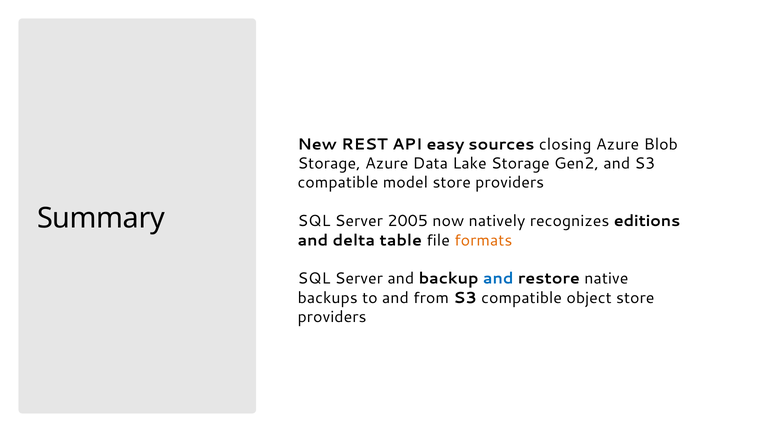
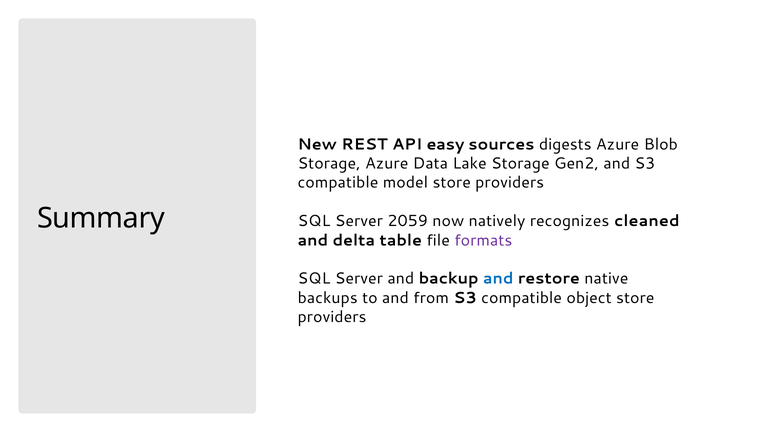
closing: closing -> digests (565, 144)
2005: 2005 -> 2059 (408, 221)
editions: editions -> cleaned (647, 221)
formats colour: orange -> purple (483, 240)
